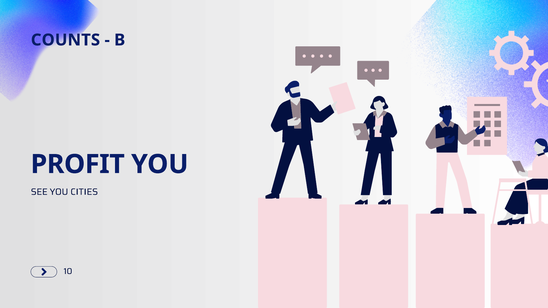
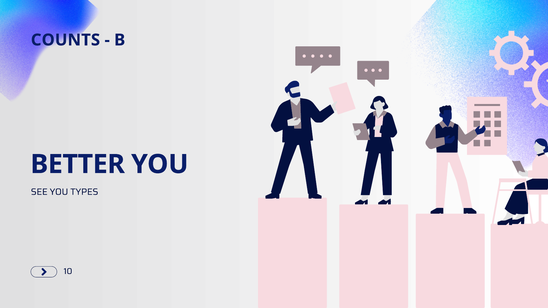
PROFIT: PROFIT -> BETTER (78, 164)
CITIES: CITIES -> TYPES (84, 192)
